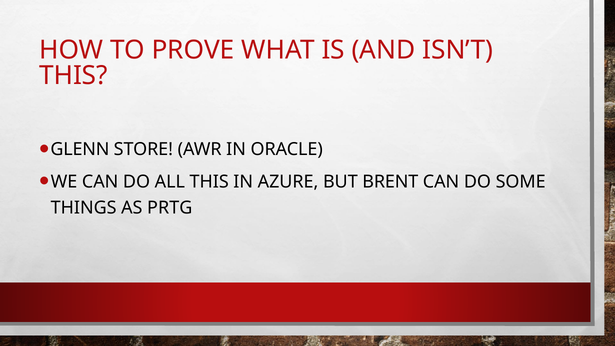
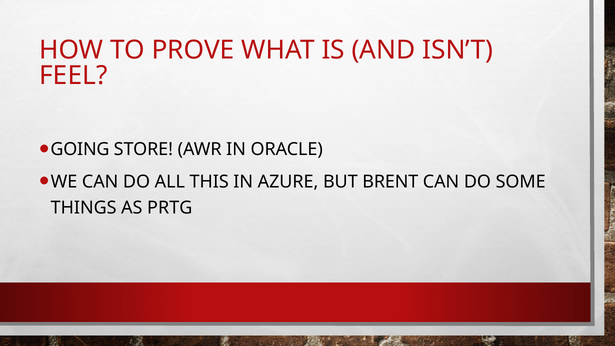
THIS: THIS -> FEEL (73, 75)
GLENN: GLENN -> GOING (80, 150)
